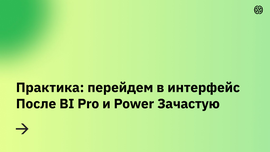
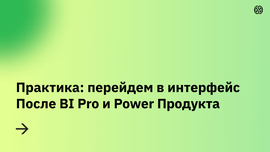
Зачастую: Зачастую -> Продукта (189, 104)
